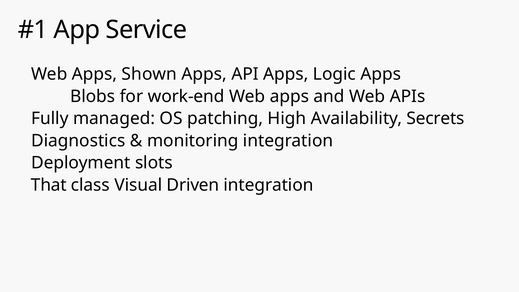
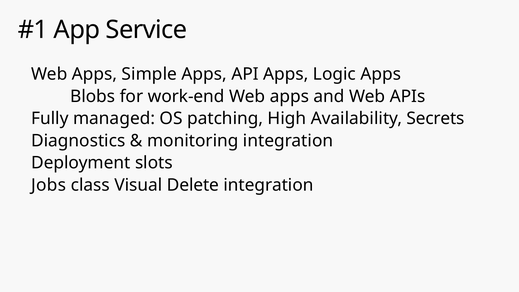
Shown: Shown -> Simple (149, 74)
That: That -> Jobs (49, 185)
Driven: Driven -> Delete (193, 185)
